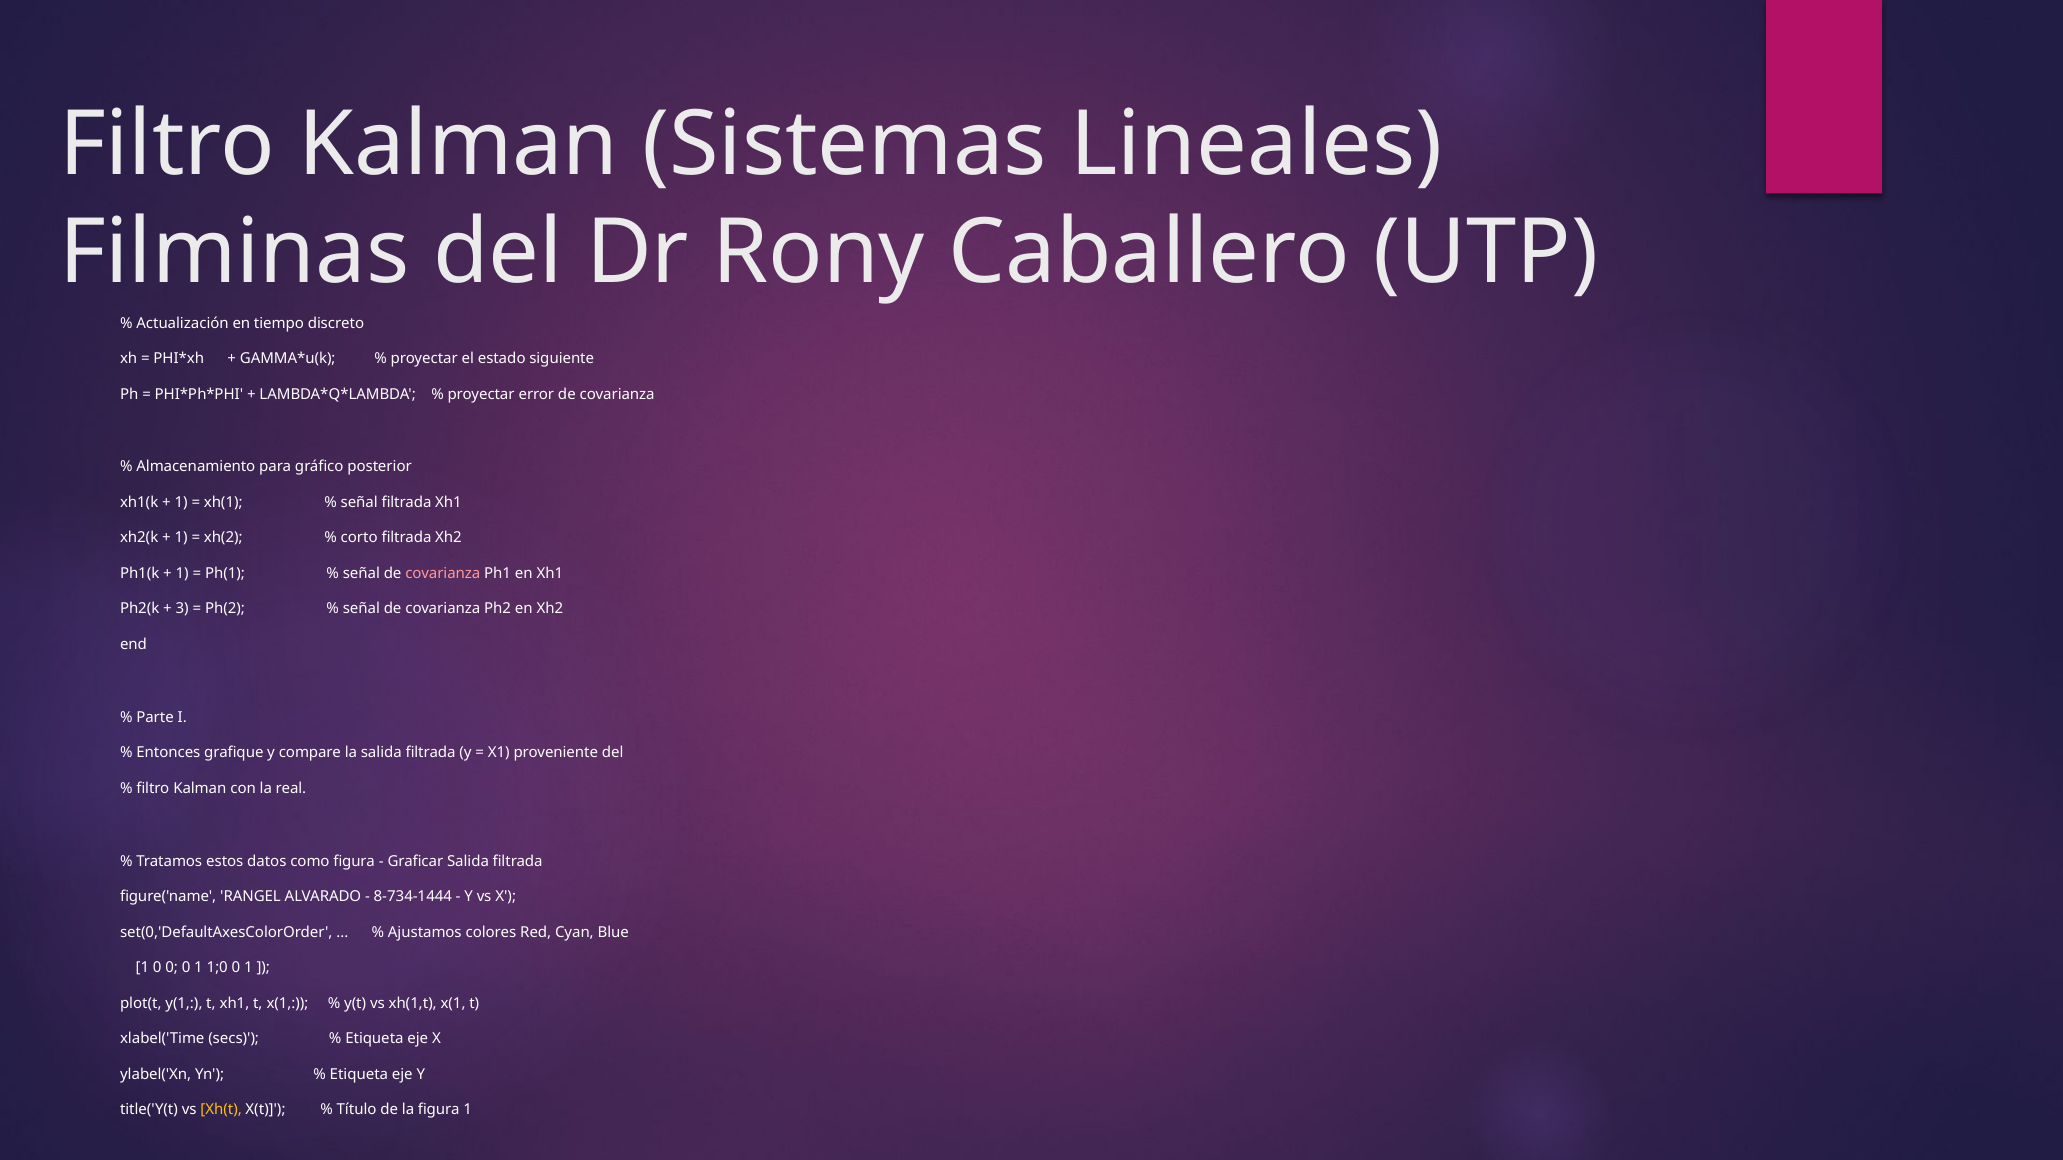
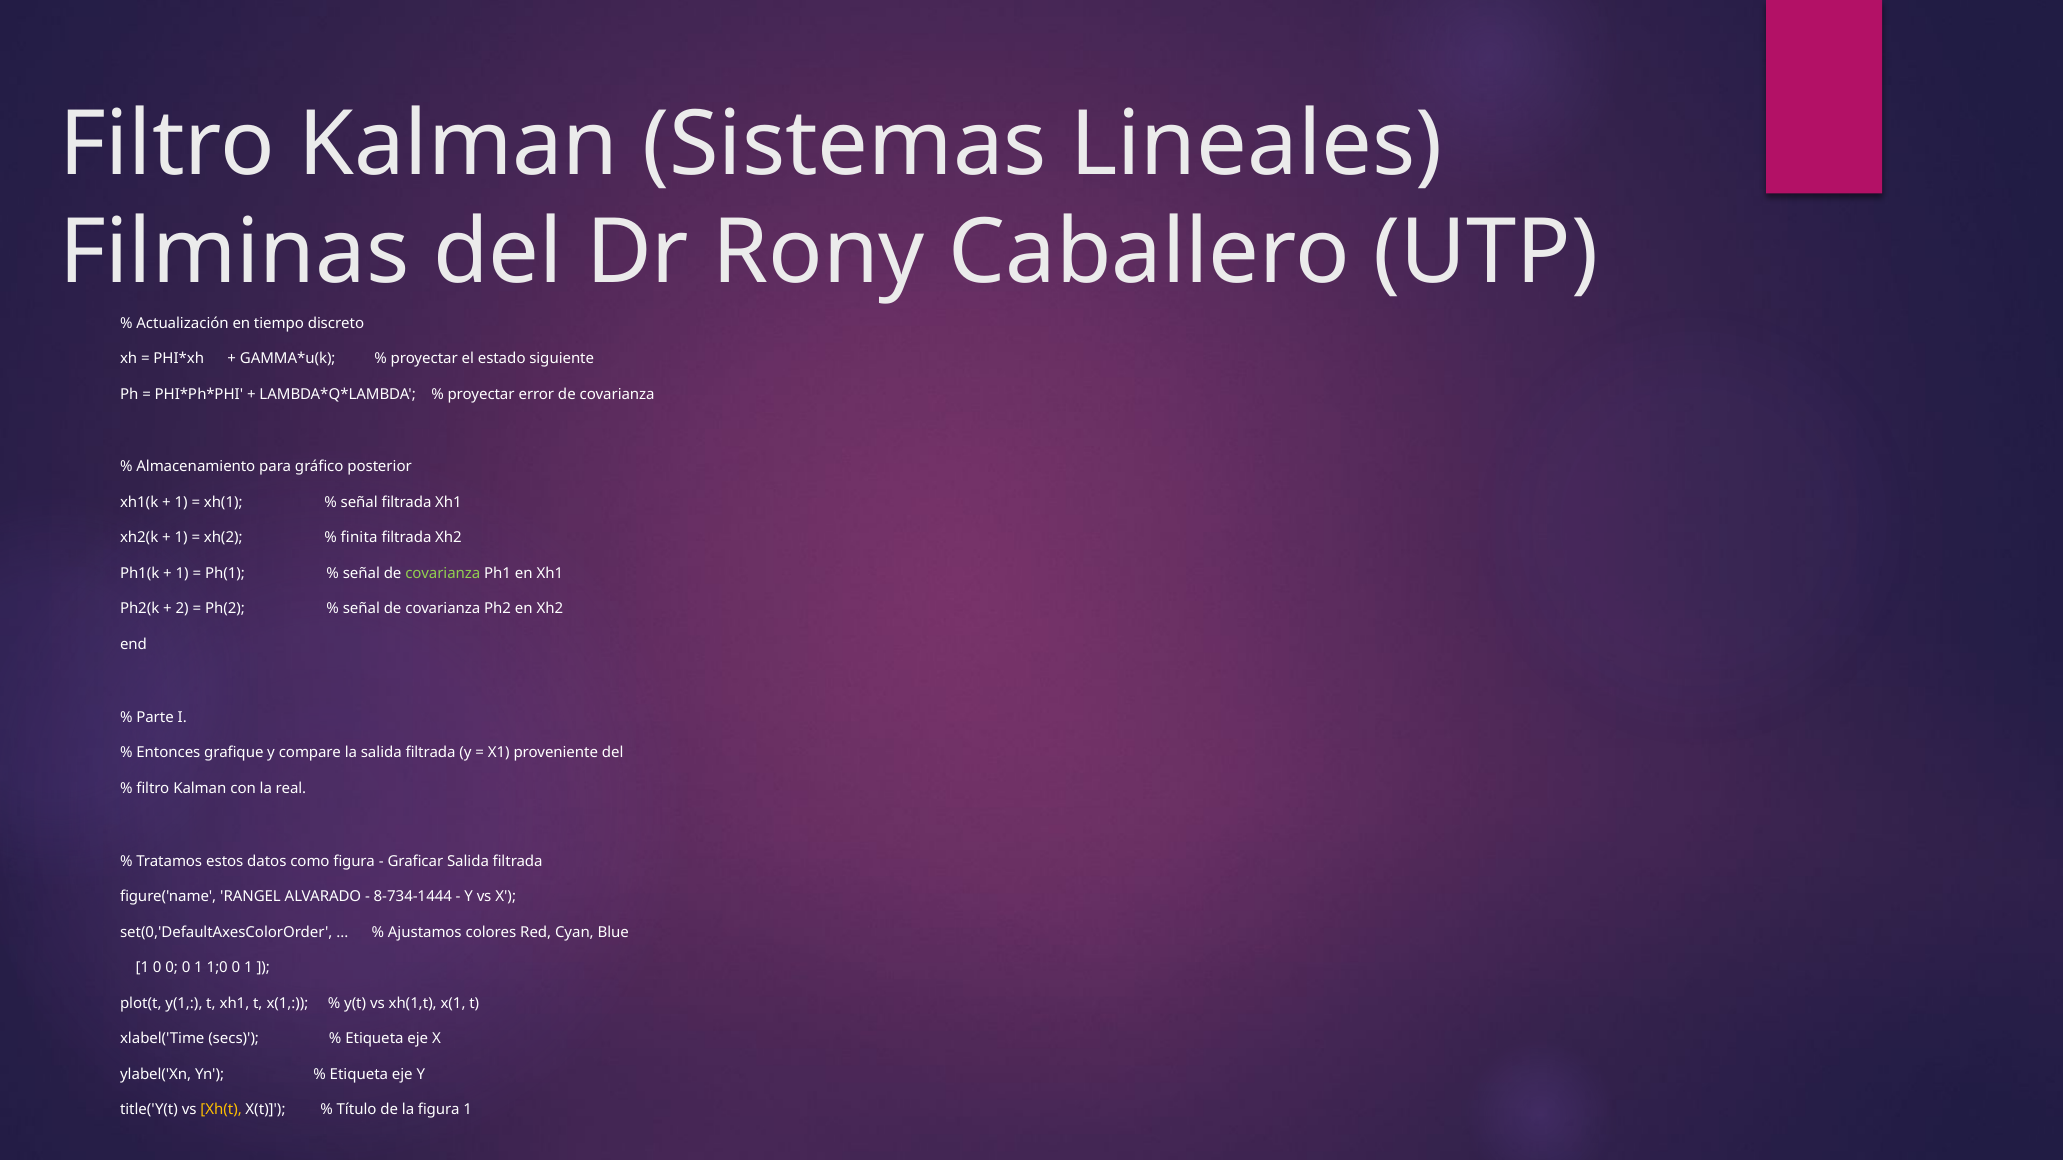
corto: corto -> finita (359, 538)
covarianza colour: pink -> light green (443, 574)
3: 3 -> 2 (182, 609)
